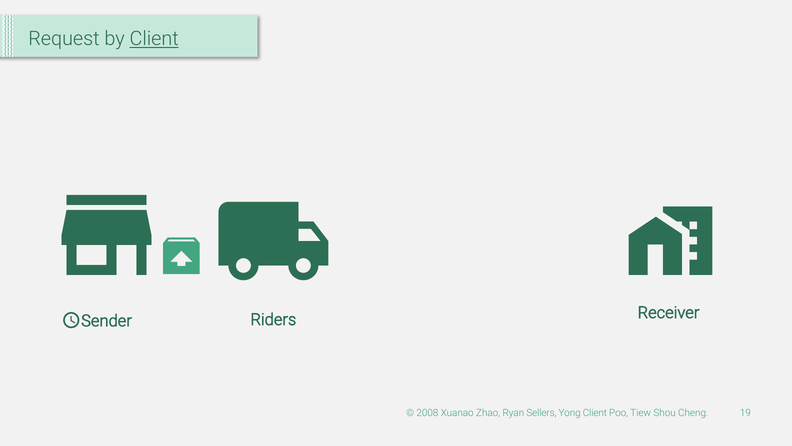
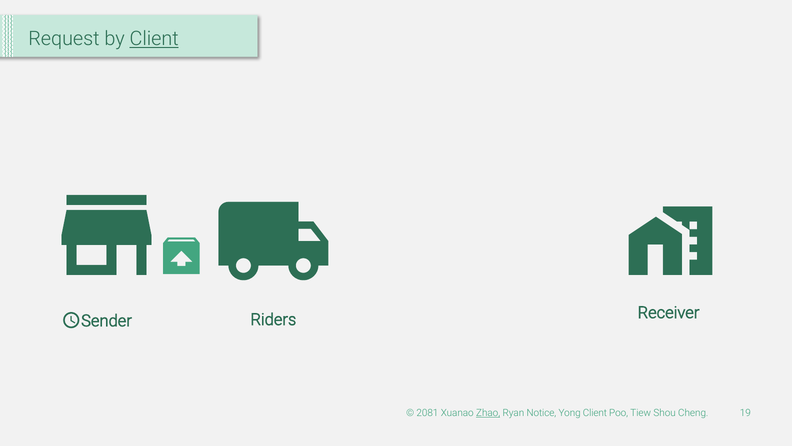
2008: 2008 -> 2081 (427, 413)
Zhao underline: none -> present (488, 413)
Sellers: Sellers -> Notice (541, 413)
